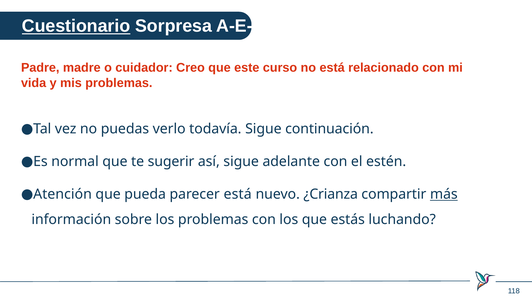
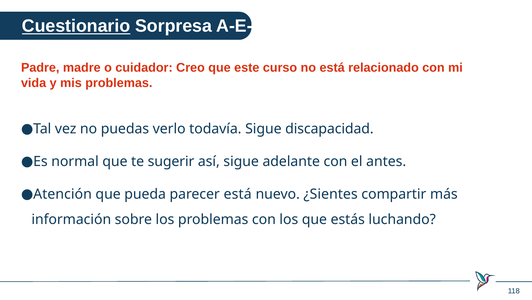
continuación: continuación -> discapacidad (329, 128)
estén: estén -> antes (386, 161)
¿Crianza: ¿Crianza -> ¿Sientes (331, 194)
más underline: present -> none (444, 194)
